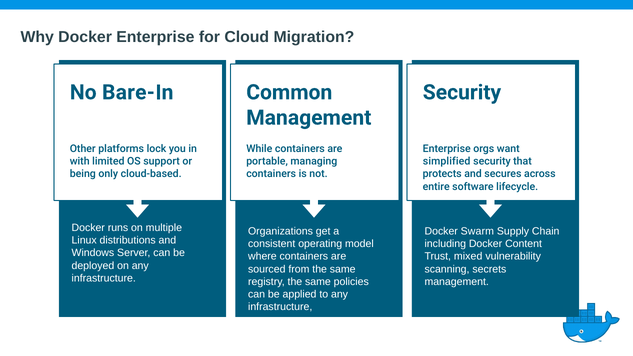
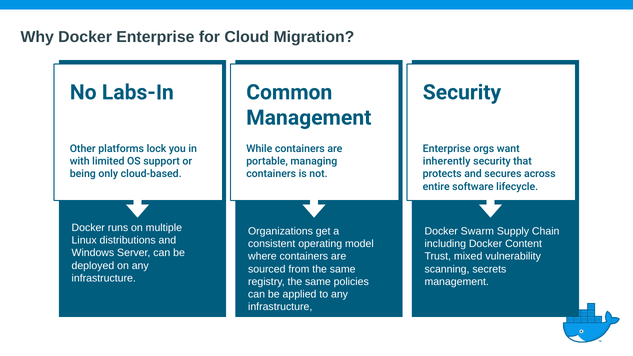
Bare-In: Bare-In -> Labs-In (138, 92)
simplified: simplified -> inherently (447, 161)
